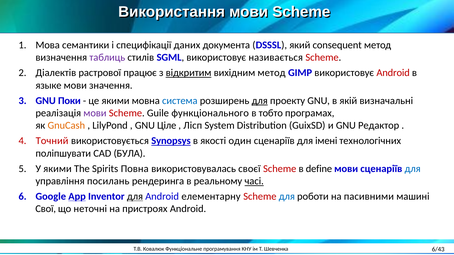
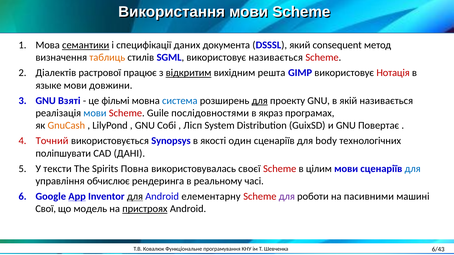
семантики underline: none -> present (86, 45)
таблиць colour: purple -> orange (107, 58)
вихідним метод: метод -> решта (272, 73)
використовує Android: Android -> Нотація (393, 73)
значення: значення -> довжини (111, 85)
Поки: Поки -> Взяті (69, 101)
це якими: якими -> фільмі (116, 101)
якій визначальні: визначальні -> називається (386, 101)
мови colour: purple -> blue (95, 113)
функціонального: функціонального -> послідовностями (210, 113)
тобто: тобто -> якраз (271, 113)
Ціле: Ціле -> Собі (167, 126)
Редактор: Редактор -> Повертає (379, 126)
Synopsys underline: present -> none (171, 141)
імені: імені -> body (326, 141)
БУЛА: БУЛА -> ДАНІ (129, 154)
У якими: якими -> тексти (57, 169)
define: define -> цілим (319, 169)
посилань: посилань -> обчислює (108, 181)
часі underline: present -> none (254, 181)
для colour: blue -> purple (287, 197)
неточні: неточні -> модель (90, 209)
пристроях underline: none -> present (145, 209)
